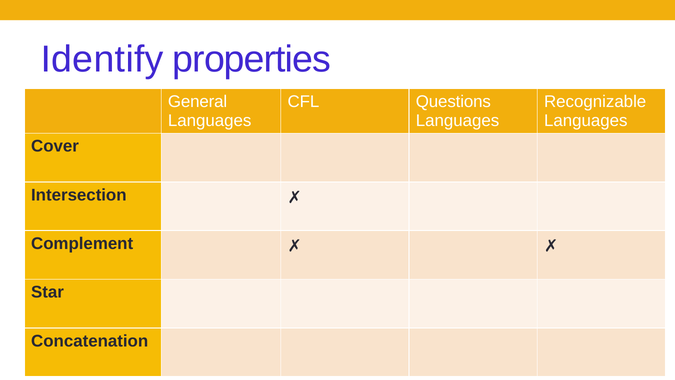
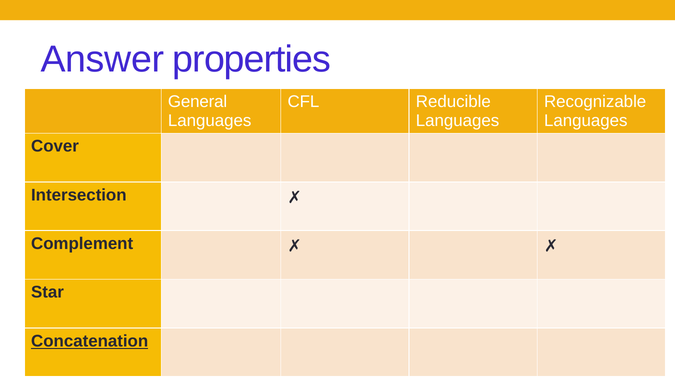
Identify: Identify -> Answer (102, 60)
Questions: Questions -> Reducible (453, 102)
Concatenation underline: none -> present (90, 341)
